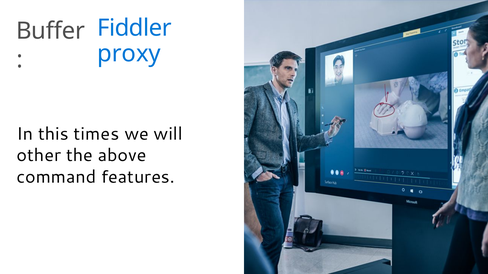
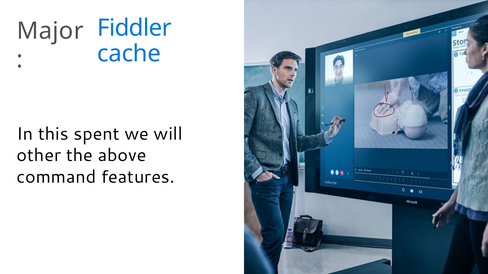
Buffer: Buffer -> Major (50, 31)
proxy: proxy -> cache (129, 54)
times: times -> spent (97, 134)
